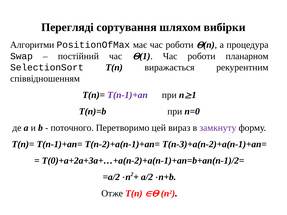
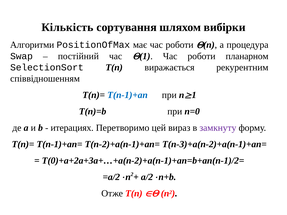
Перегляді: Перегляді -> Кількість (67, 27)
T(n-1)+an colour: purple -> blue (128, 95)
поточного: поточного -> итерациях (72, 128)
